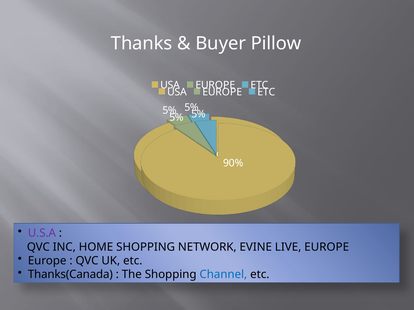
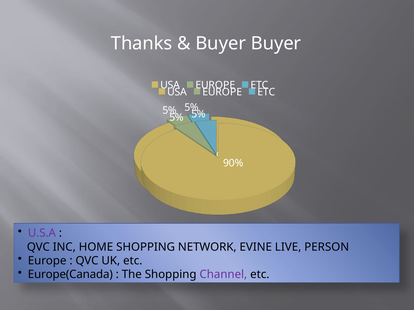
Buyer Pillow: Pillow -> Buyer (276, 43)
LIVE EUROPE: EUROPE -> PERSON (327, 247)
Thanks(Canada: Thanks(Canada -> Europe(Canada (70, 275)
Channel colour: blue -> purple (223, 275)
